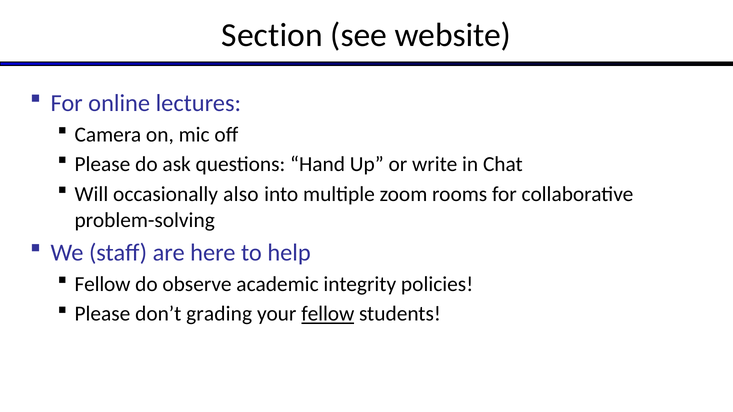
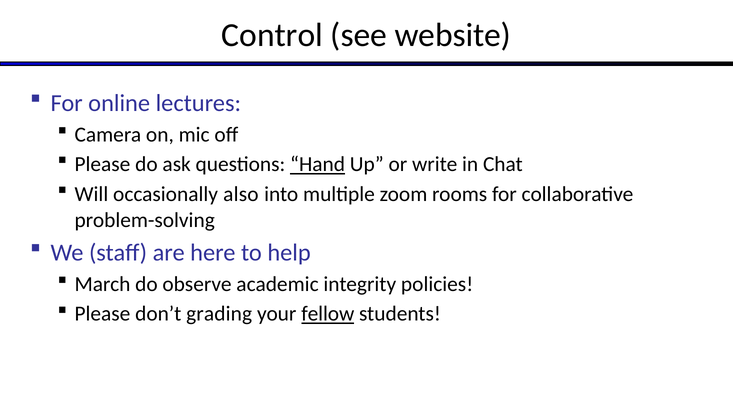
Section: Section -> Control (272, 35)
Hand underline: none -> present (318, 165)
Fellow: Fellow -> March (102, 284)
